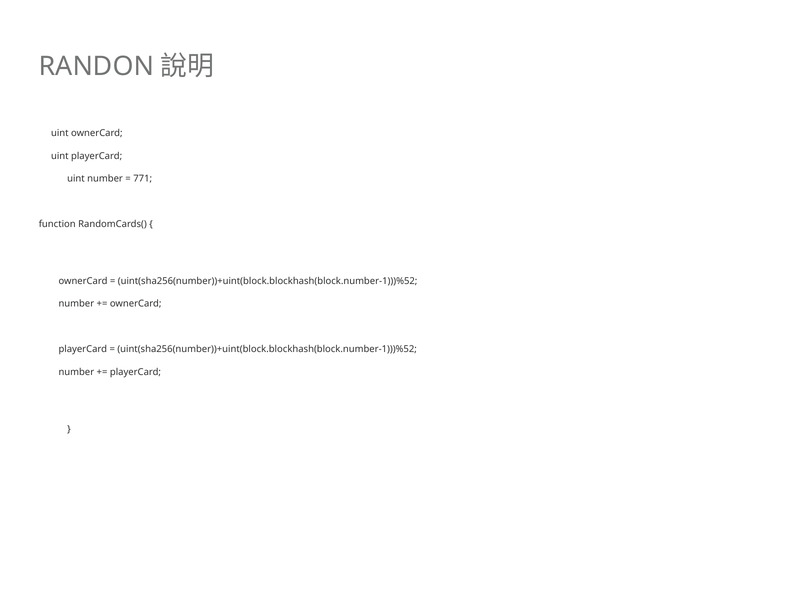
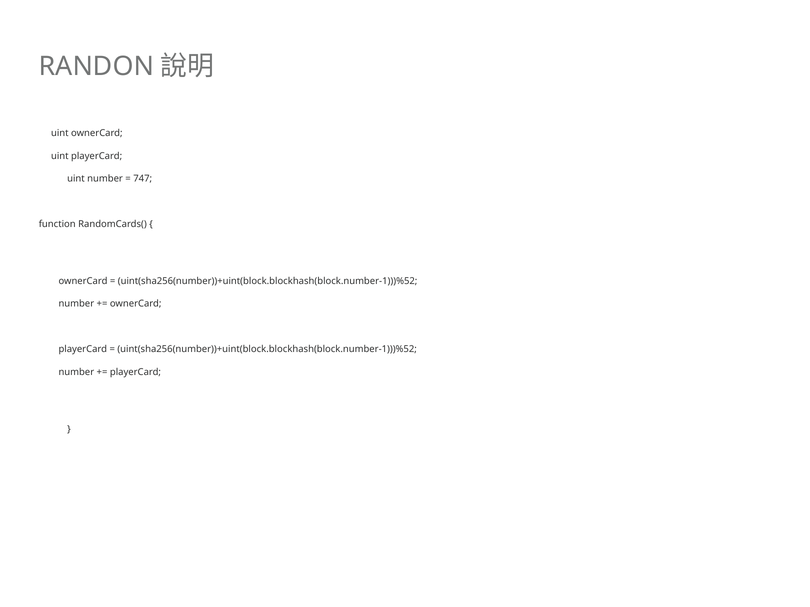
771: 771 -> 747 (143, 179)
